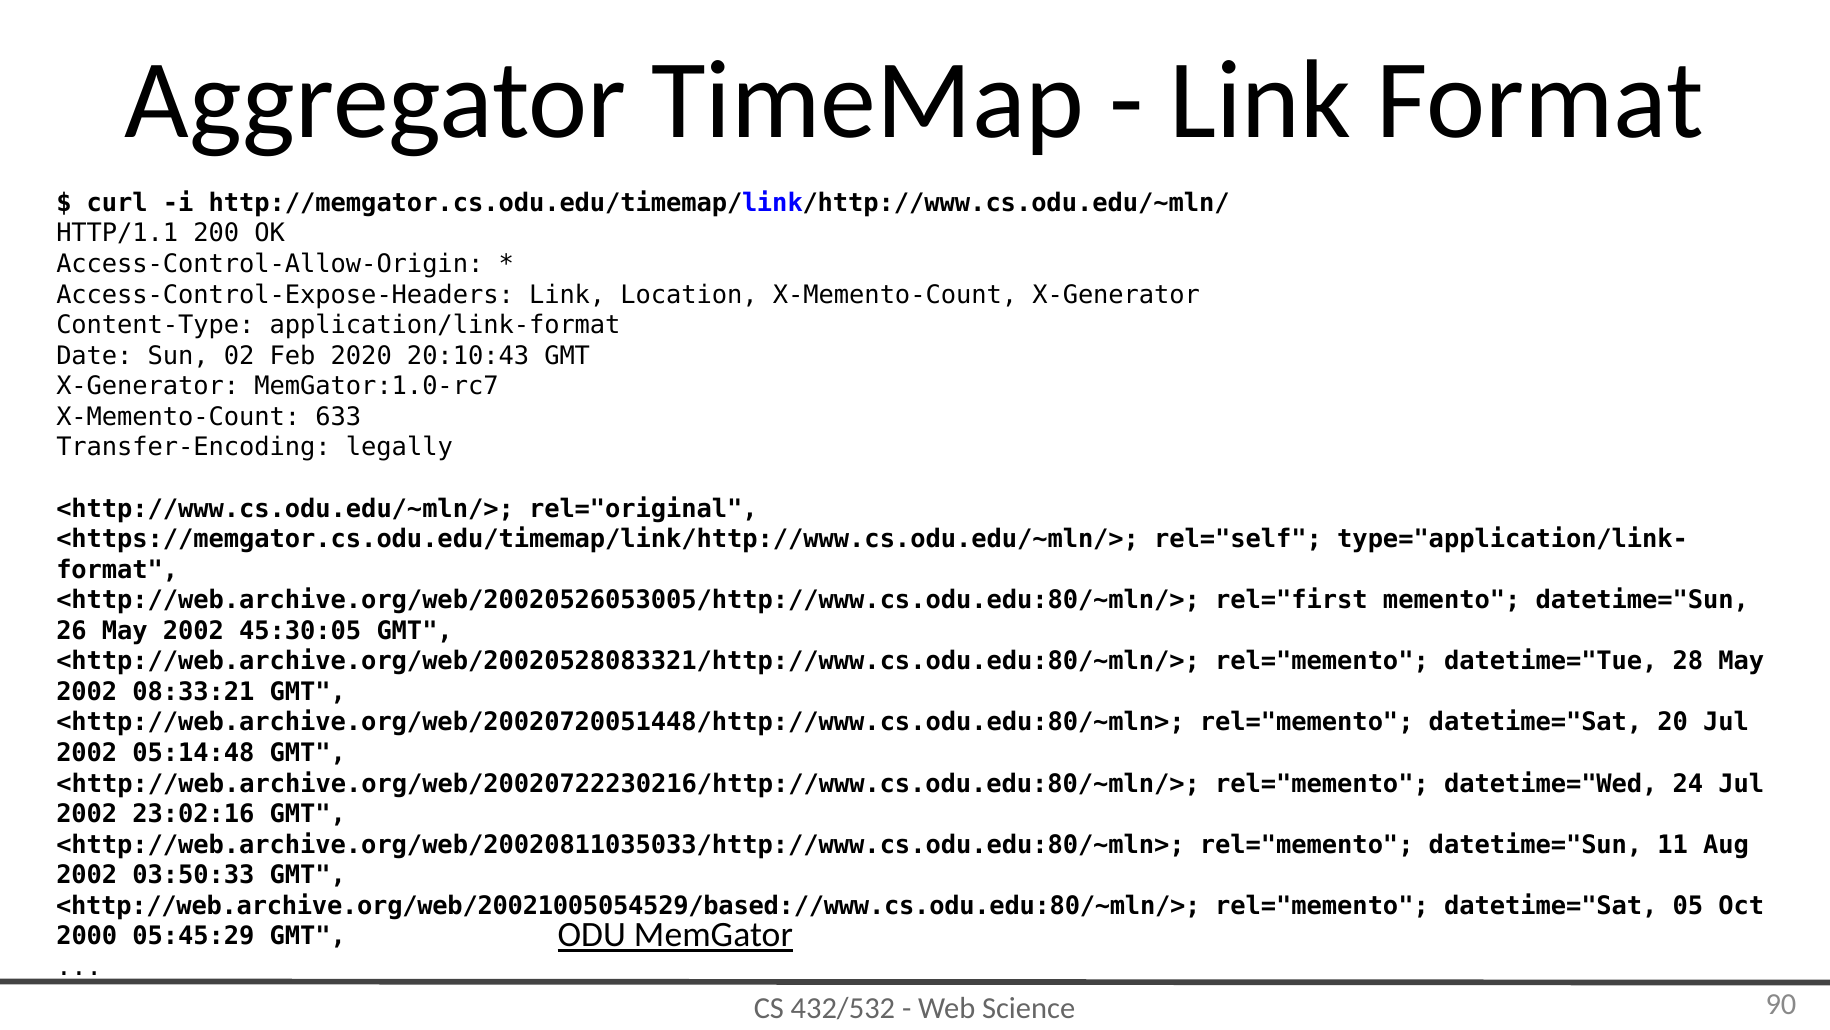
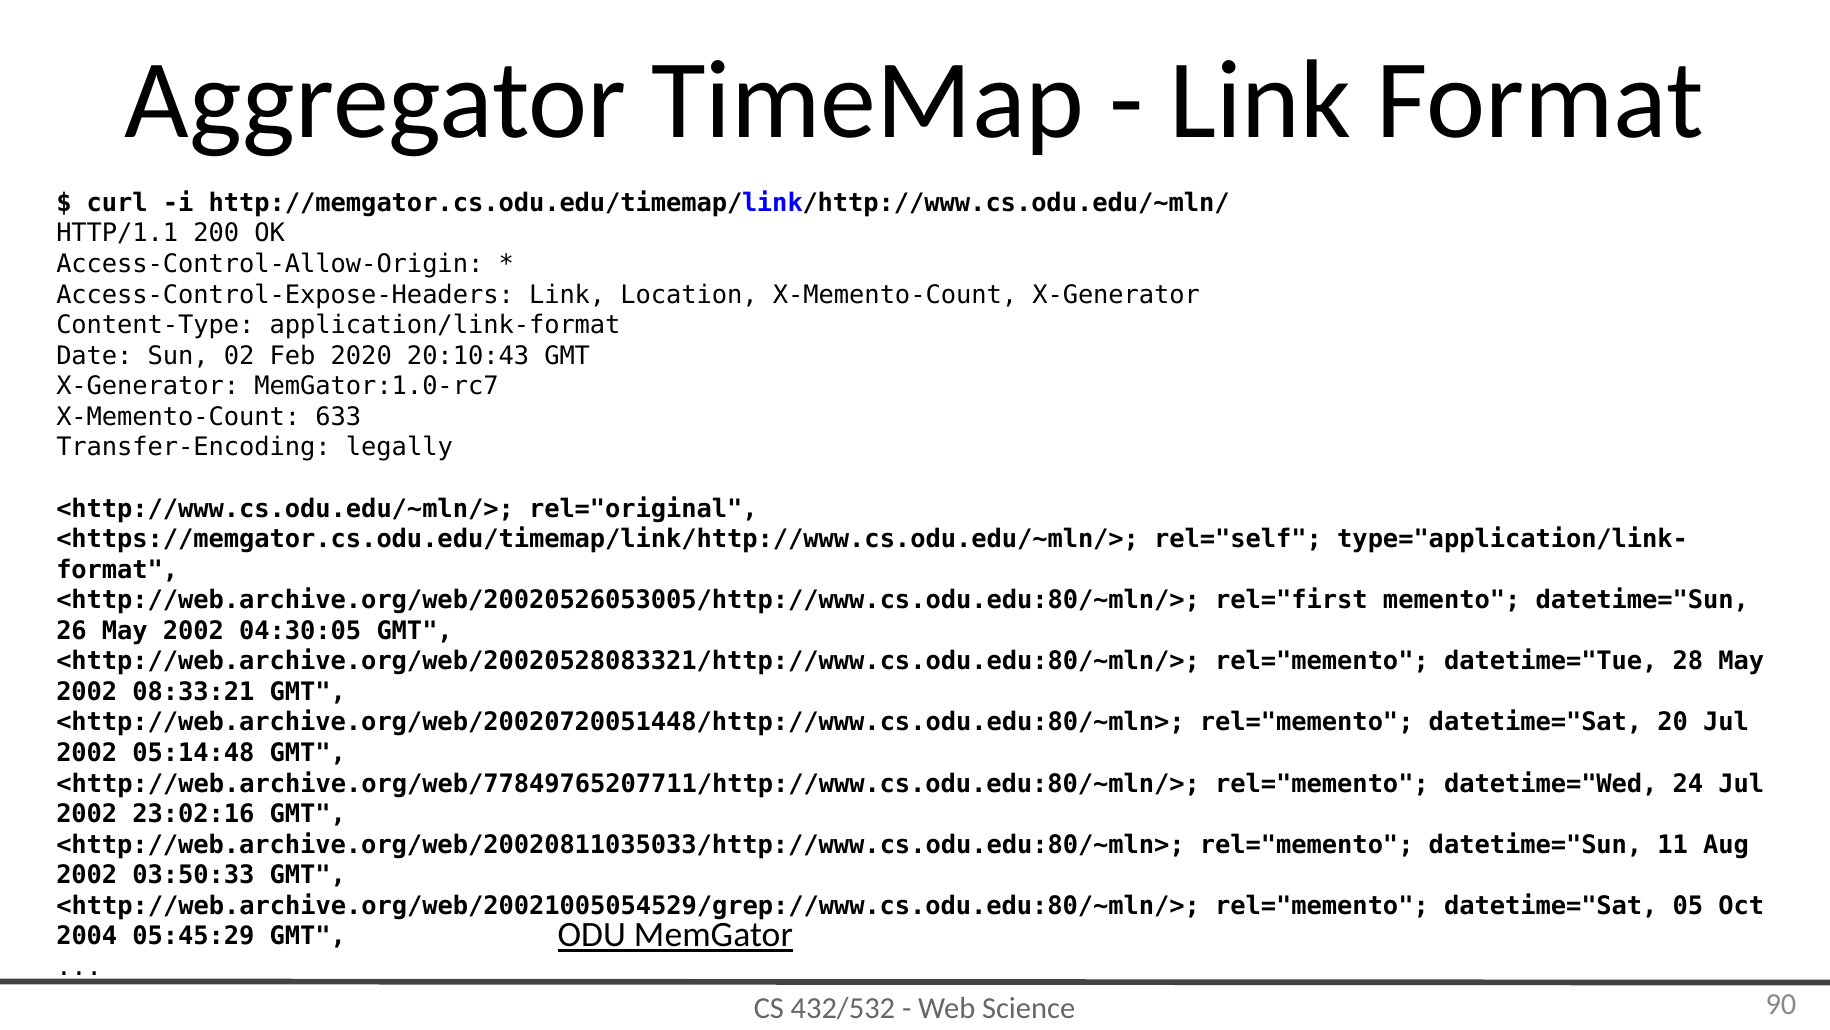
45:30:05: 45:30:05 -> 04:30:05 (300, 631)
<http://web.archive.org/web/20020722230216/http://www.cs.odu.edu:80/~mln/>: <http://web.archive.org/web/20020722230216/http://www.cs.odu.edu:80/~mln/> -> <http://web.archive.org/web/77849765207711/http://www.cs.odu.edu:80/~mln/> (628, 783)
<http://web.archive.org/web/20021005054529/based://www.cs.odu.edu:80/~mln/>: <http://web.archive.org/web/20021005054529/based://www.cs.odu.edu:80/~mln/> -> <http://web.archive.org/web/20021005054529/grep://www.cs.odu.edu:80/~mln/> (628, 905)
2000: 2000 -> 2004 (87, 936)
